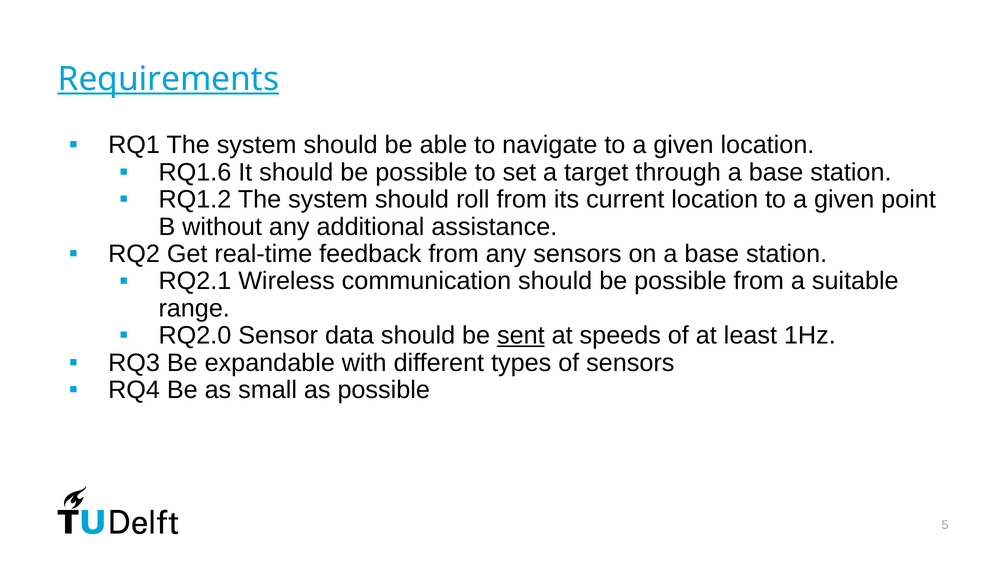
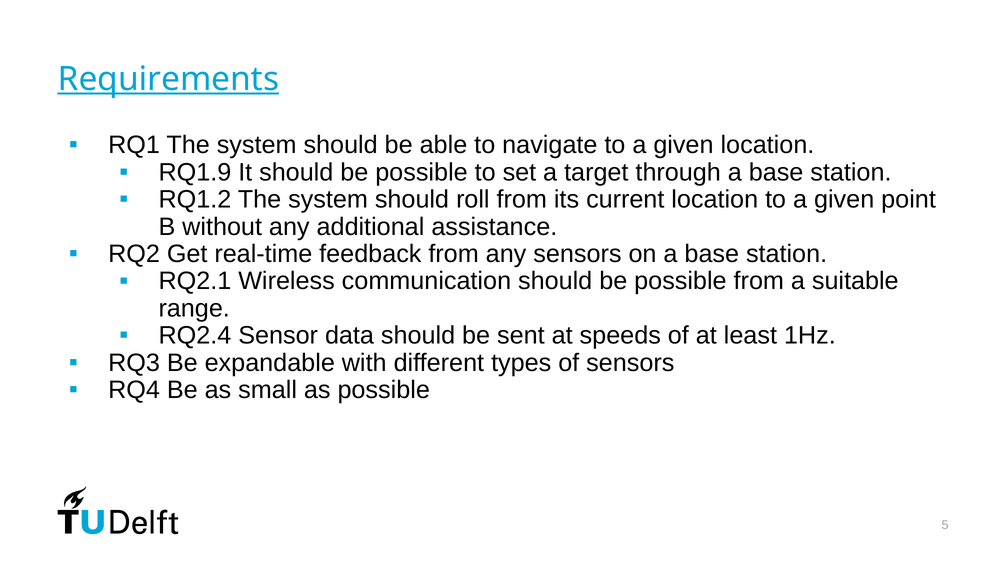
RQ1.6: RQ1.6 -> RQ1.9 (195, 172)
RQ2.0: RQ2.0 -> RQ2.4 (195, 336)
sent underline: present -> none (521, 336)
